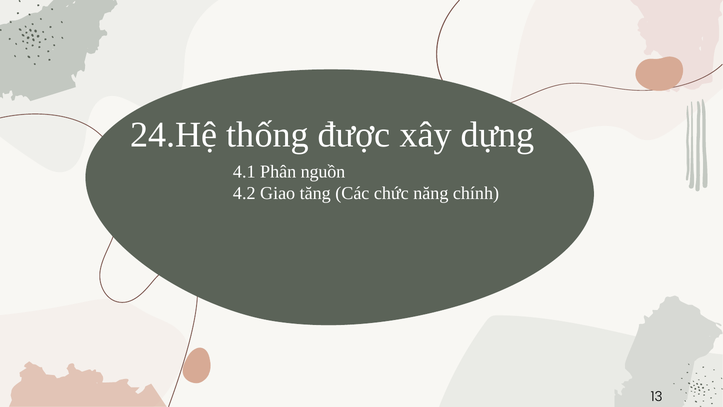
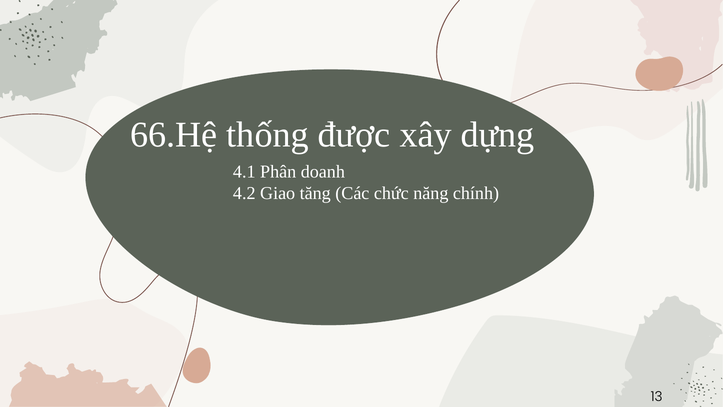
24.Hệ: 24.Hệ -> 66.Hệ (174, 135)
nguồn: nguồn -> doanh (323, 172)
